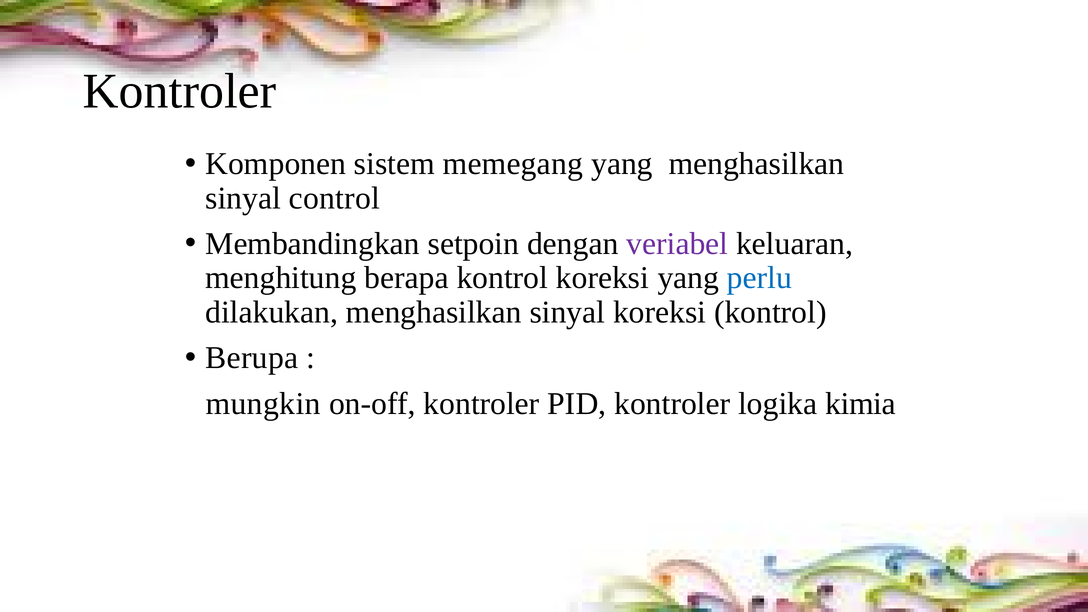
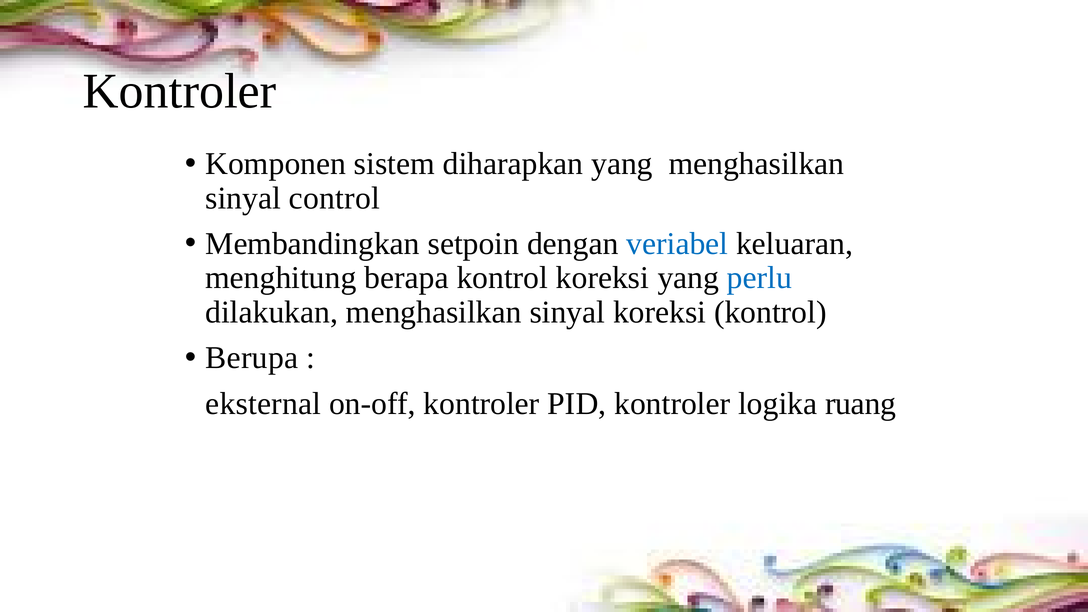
memegang: memegang -> diharapkan (513, 164)
veriabel colour: purple -> blue (677, 244)
mungkin: mungkin -> eksternal (263, 404)
kimia: kimia -> ruang (860, 404)
